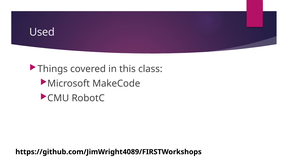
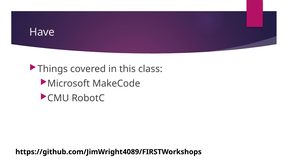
Used: Used -> Have (42, 32)
